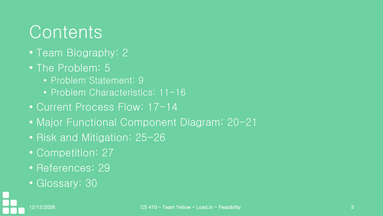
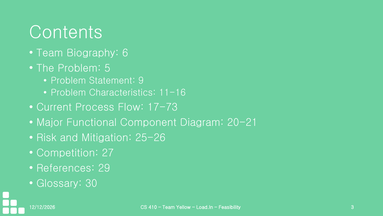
2: 2 -> 6 (125, 53)
17-14: 17-14 -> 17-73 (163, 107)
